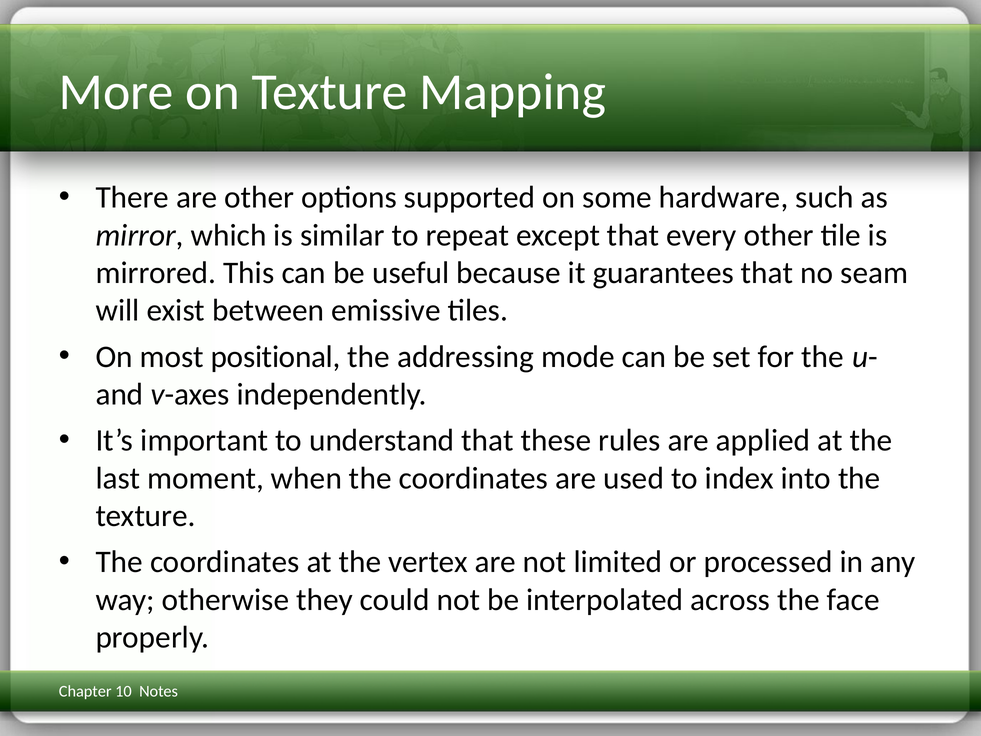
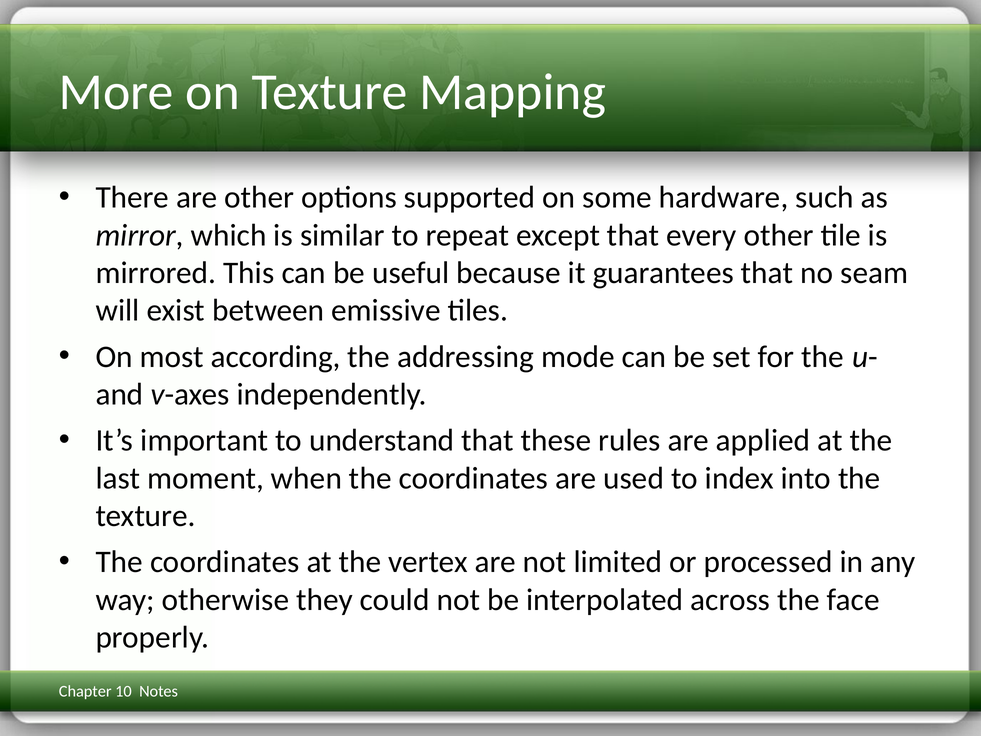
positional: positional -> according (276, 357)
